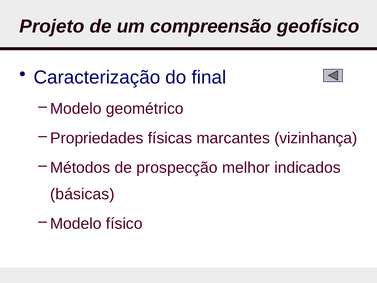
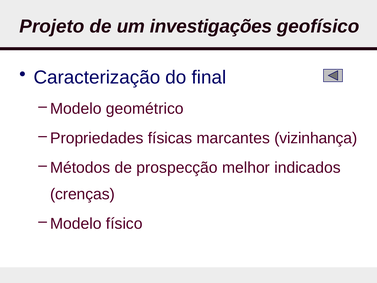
compreensão: compreensão -> investigações (211, 26)
básicas: básicas -> crenças (82, 194)
